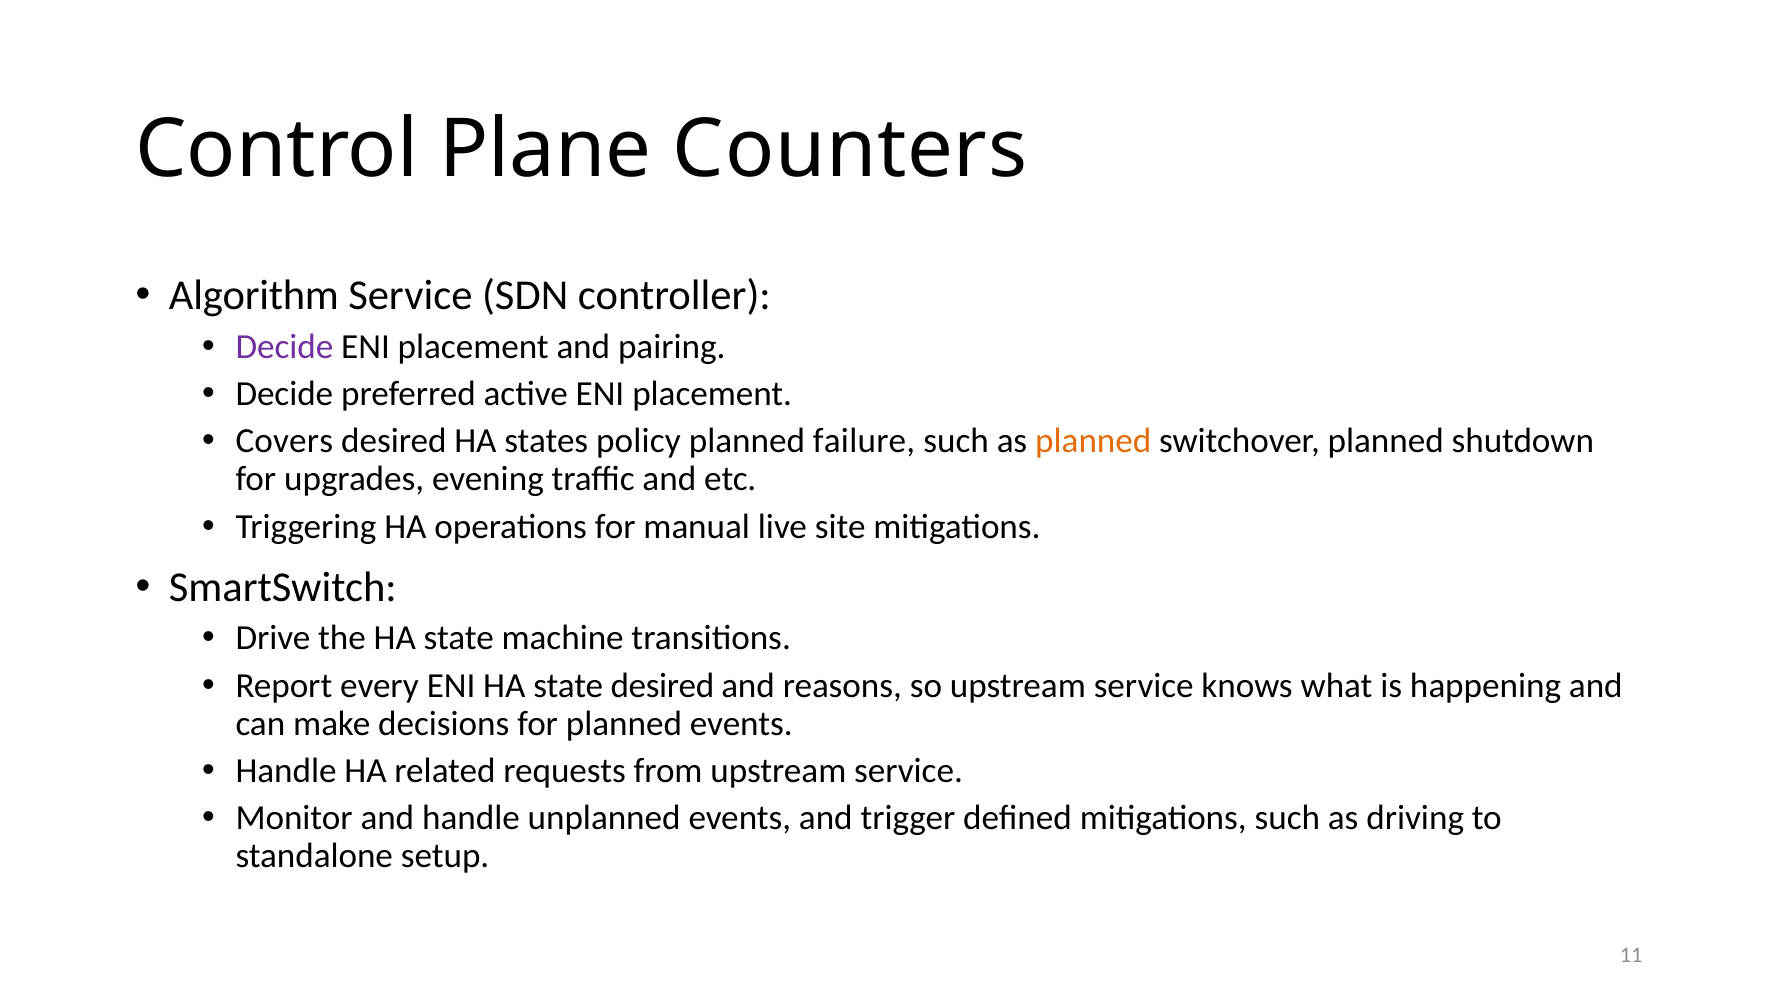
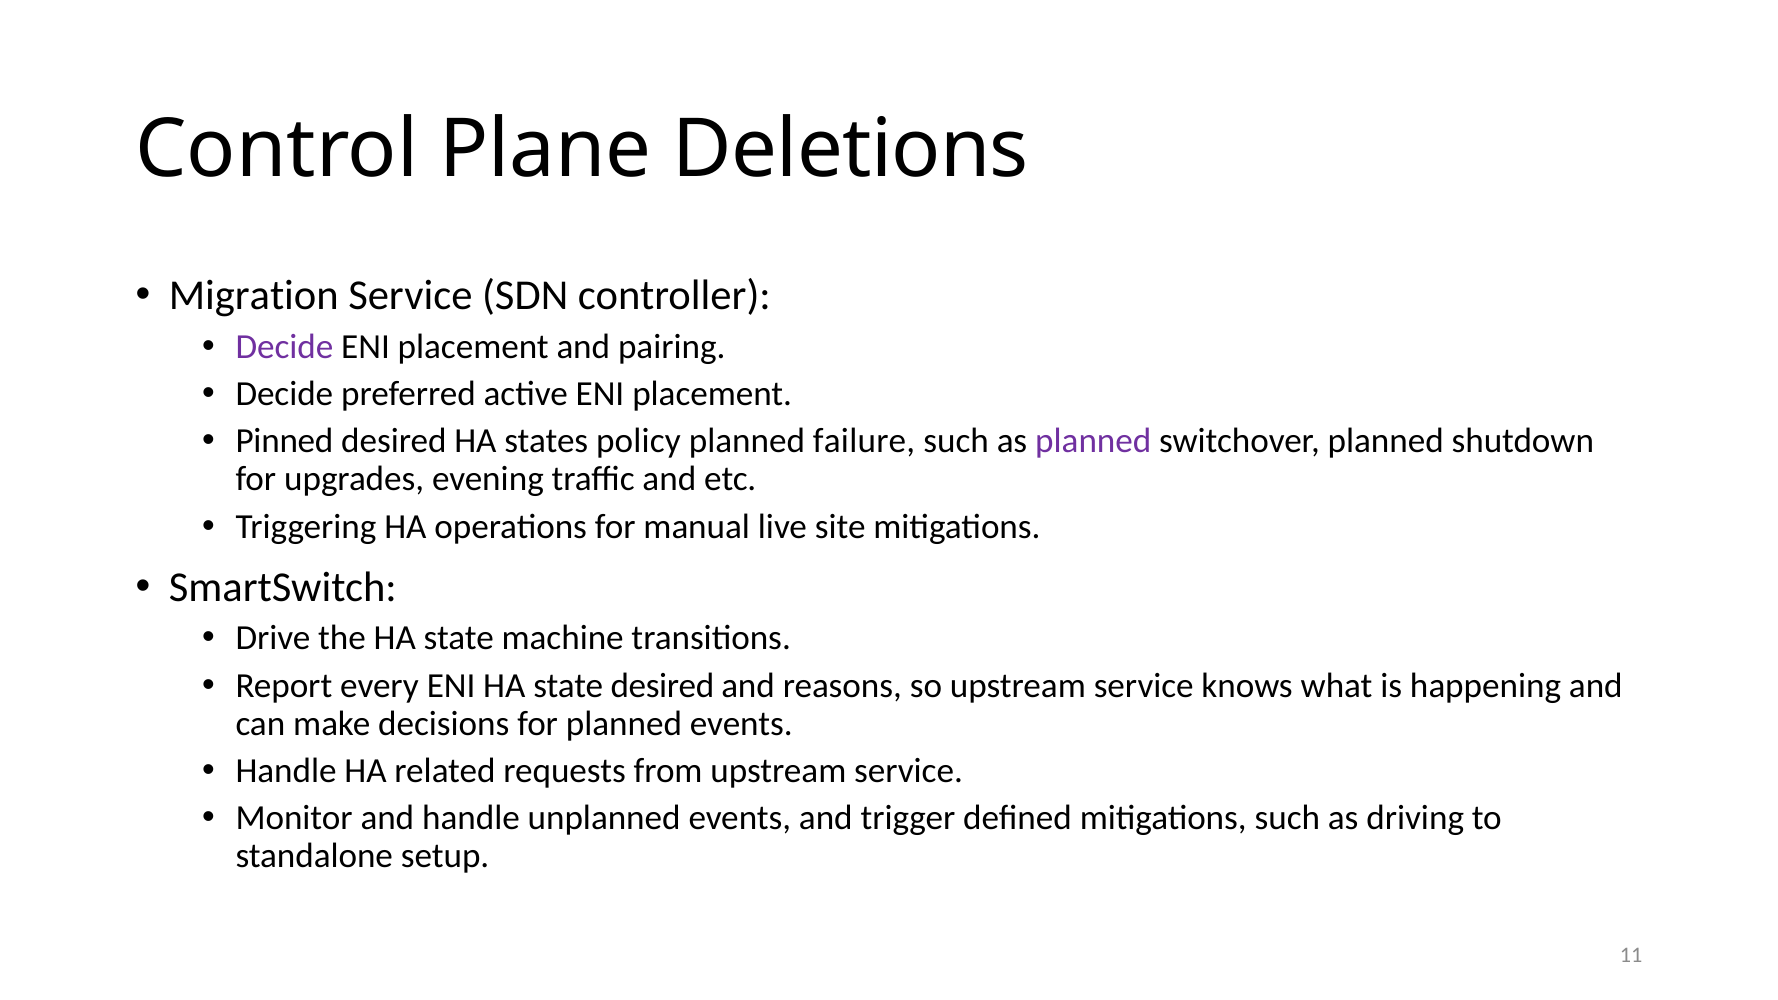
Counters: Counters -> Deletions (851, 149)
Algorithm: Algorithm -> Migration (254, 296)
Covers: Covers -> Pinned (285, 441)
planned colour: orange -> purple (1093, 441)
